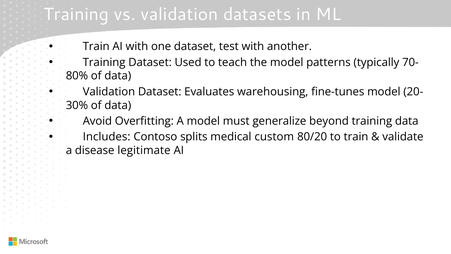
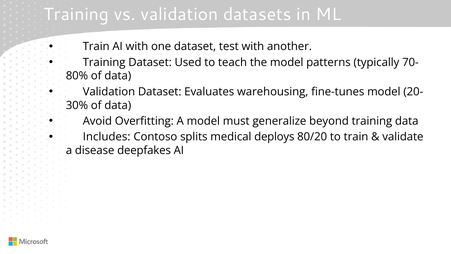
custom: custom -> deploys (274, 137)
legitimate: legitimate -> deepfakes (144, 150)
